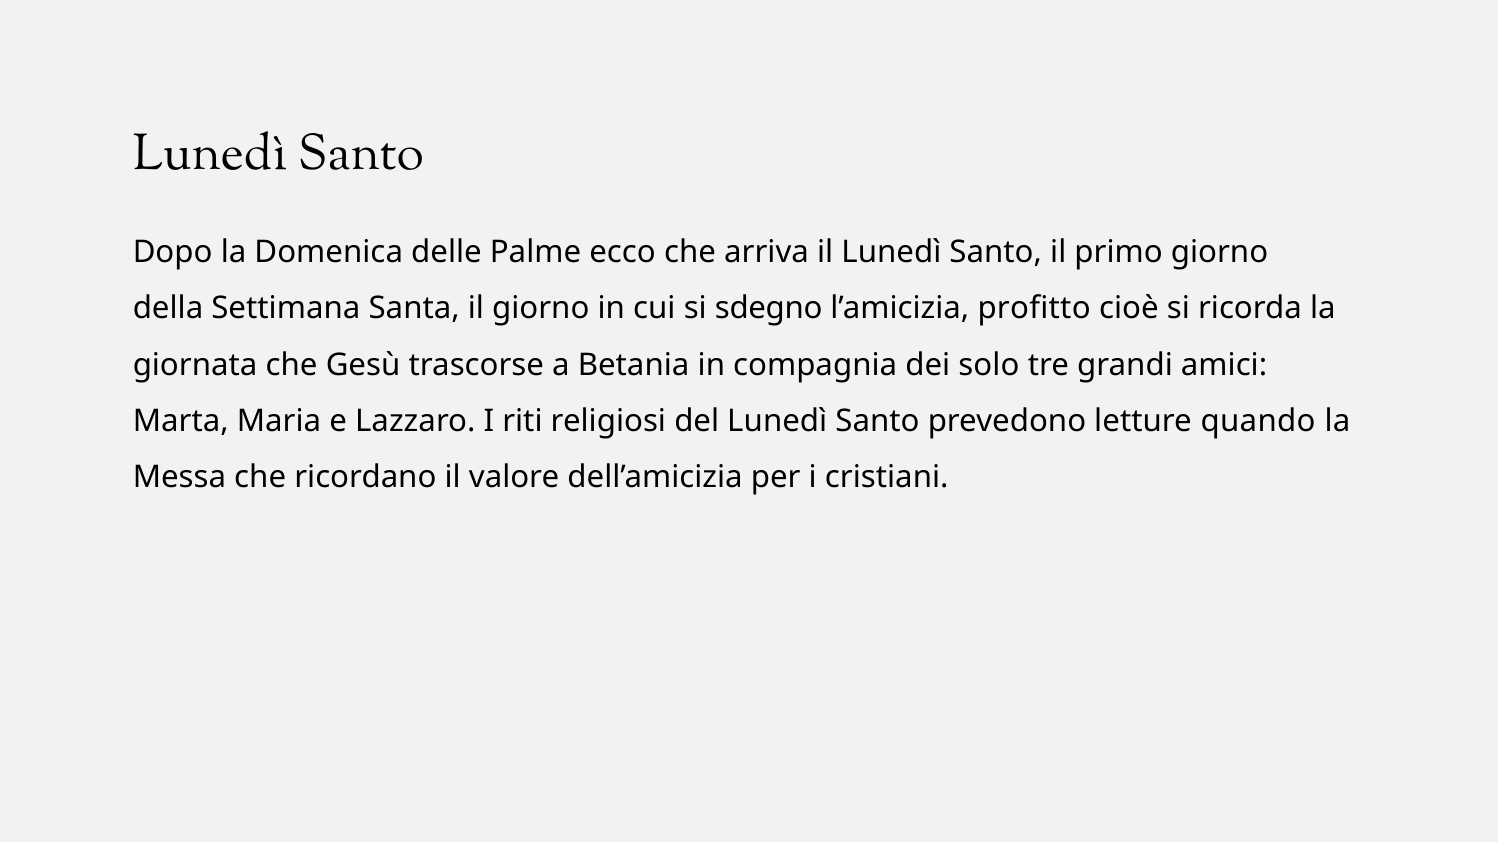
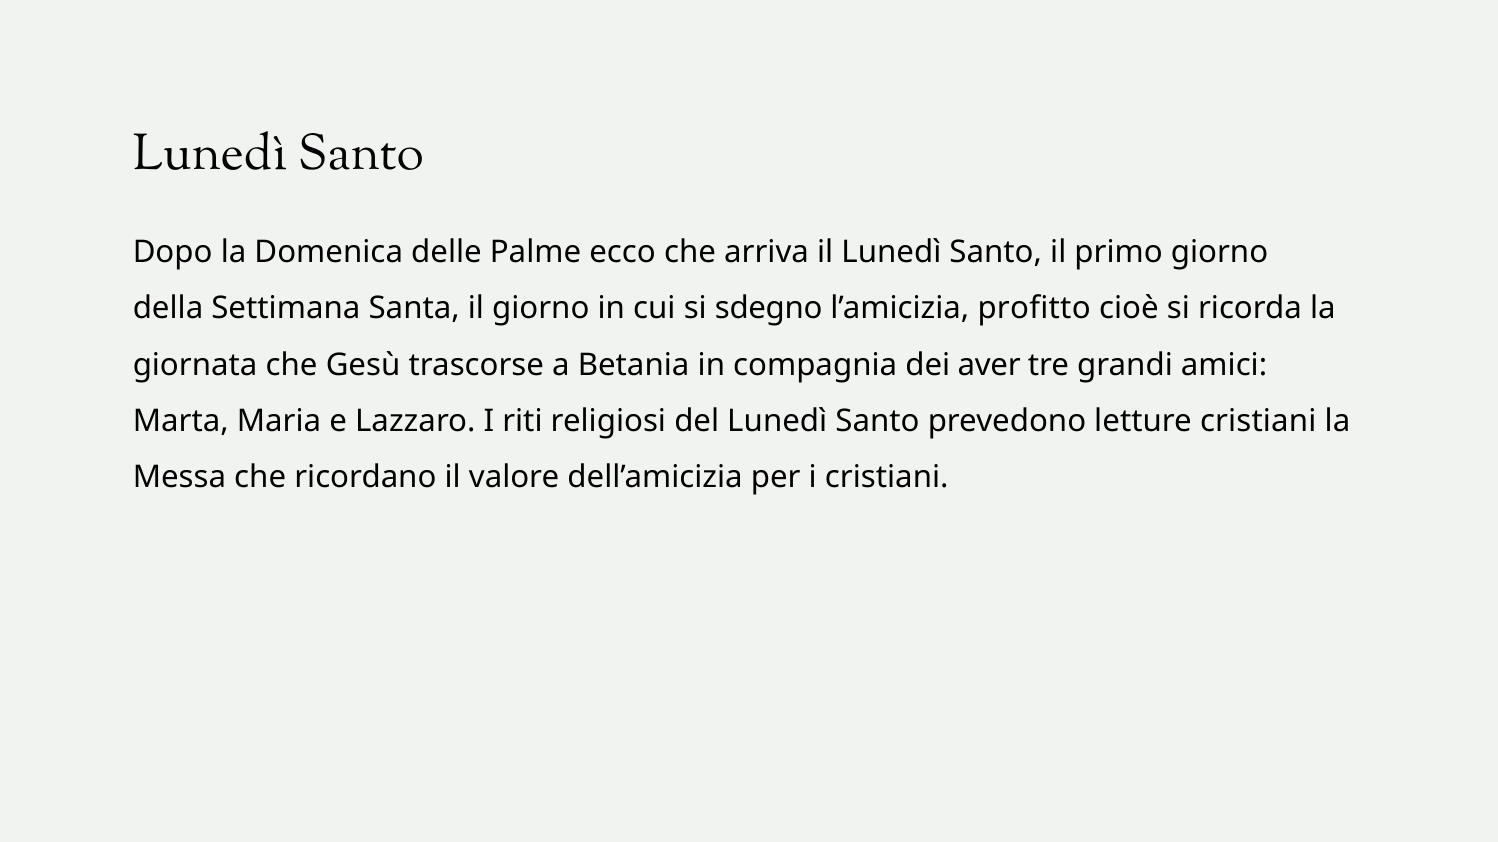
solo: solo -> aver (989, 365)
letture quando: quando -> cristiani (1258, 421)
